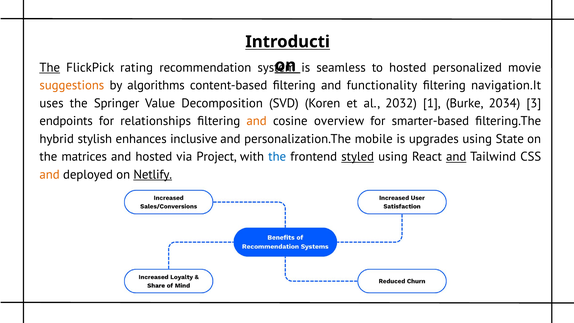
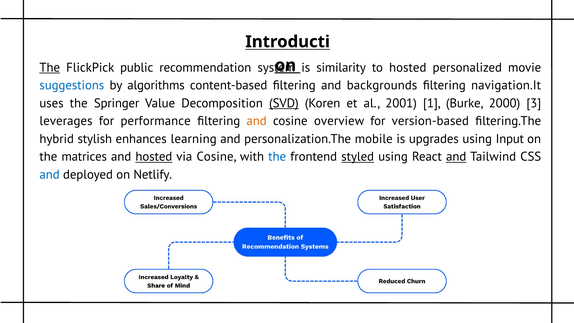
rating: rating -> public (137, 67)
seamless: seamless -> similarity (341, 67)
suggestions colour: orange -> blue (72, 85)
functionality: functionality -> backgrounds (382, 85)
SVD underline: none -> present (284, 103)
2032: 2032 -> 2001 (401, 103)
2034: 2034 -> 2000 (504, 103)
endpoints: endpoints -> leverages (66, 121)
relationships: relationships -> performance (156, 121)
smarter-based: smarter-based -> version-based (430, 121)
inclusive: inclusive -> learning (194, 139)
State: State -> Input (510, 139)
hosted underline: none -> present (154, 157)
via Project: Project -> Cosine (217, 157)
and colour: orange -> blue (50, 175)
Netlify underline: present -> none (153, 175)
